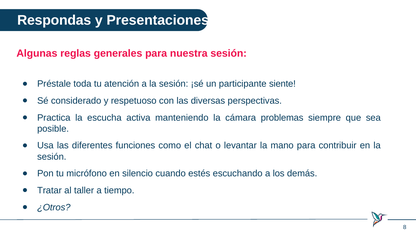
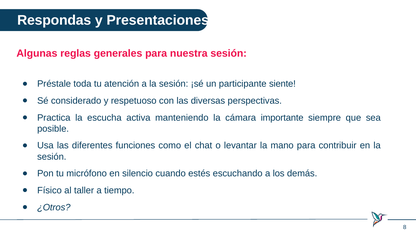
problemas: problemas -> importante (282, 118)
Tratar: Tratar -> Físico (49, 190)
